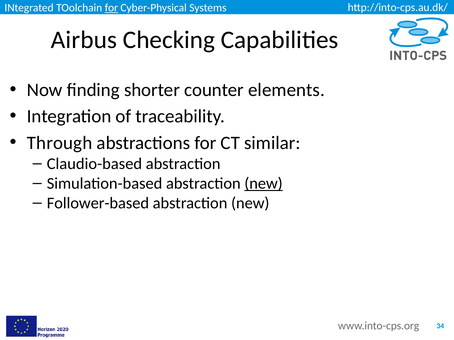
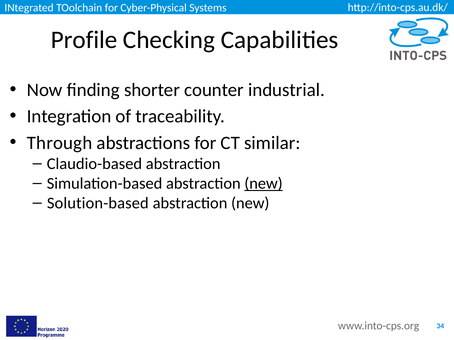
for underline: present -> none (111, 8)
Airbus: Airbus -> Profile (84, 40)
elements: elements -> industrial (287, 90)
Follower-based: Follower-based -> Solution-based (98, 203)
